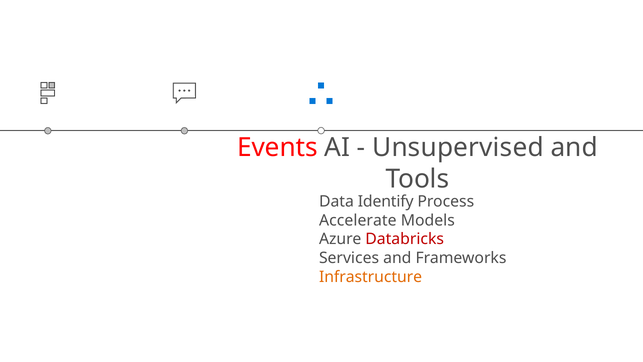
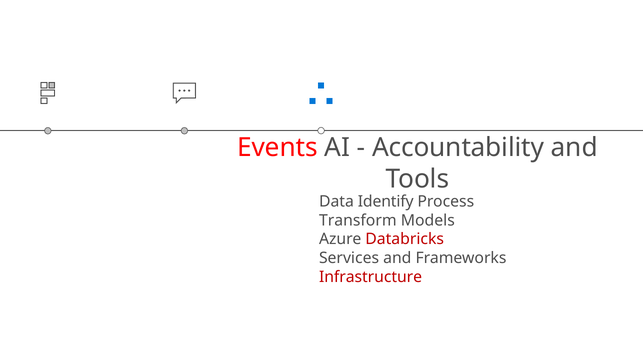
Unsupervised: Unsupervised -> Accountability (458, 148)
Accelerate: Accelerate -> Transform (358, 220)
Infrastructure colour: orange -> red (371, 277)
